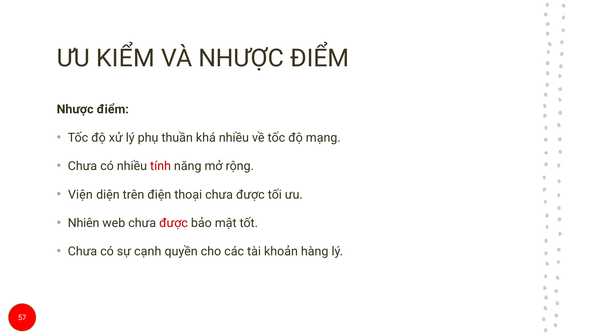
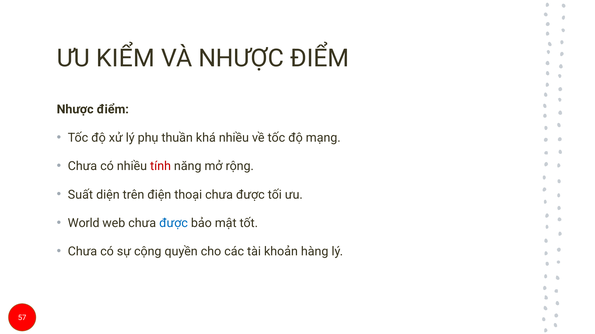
Viện: Viện -> Suất (80, 195)
Nhiên: Nhiên -> World (84, 224)
được colour: red -> blue (174, 224)
cạnh: cạnh -> cộng (148, 252)
